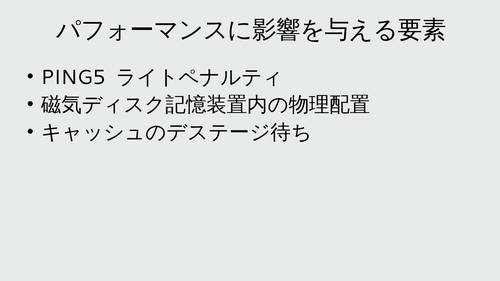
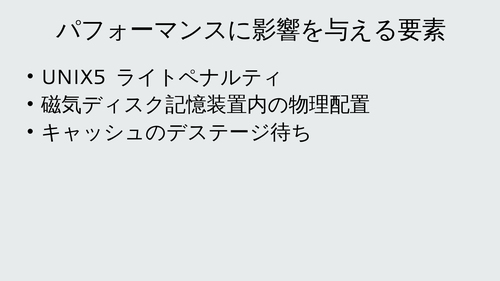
PING5: PING5 -> UNIX5 (73, 77)
